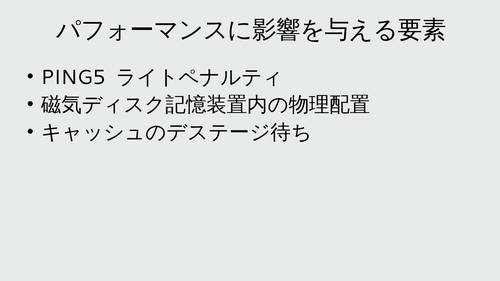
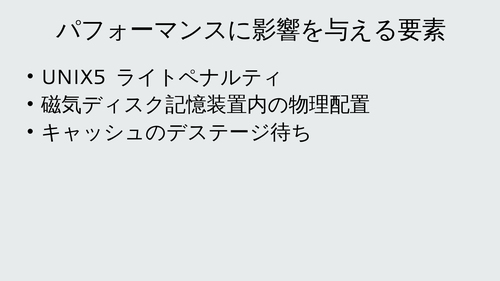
PING5: PING5 -> UNIX5 (73, 77)
